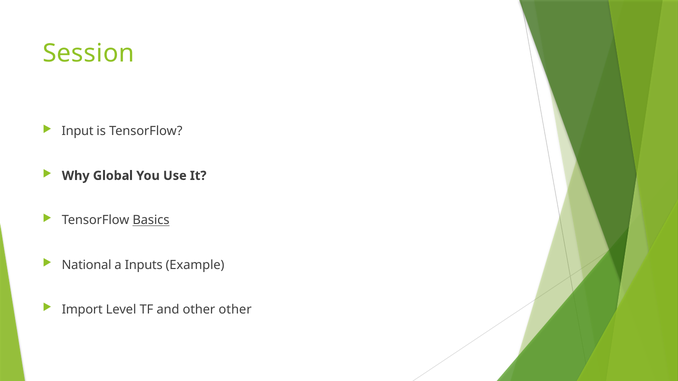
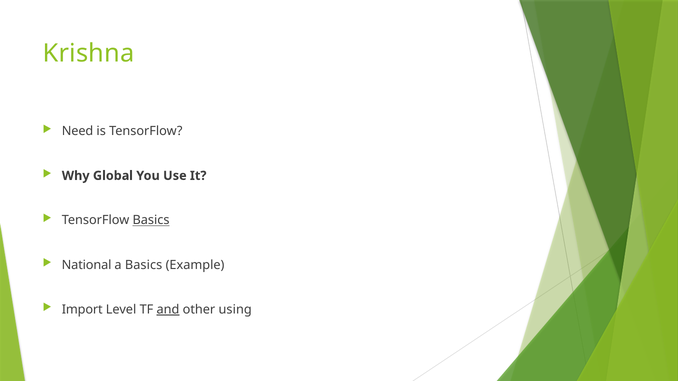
Session: Session -> Krishna (89, 53)
Input: Input -> Need (78, 131)
a Inputs: Inputs -> Basics (144, 265)
and underline: none -> present (168, 310)
other other: other -> using (235, 310)
